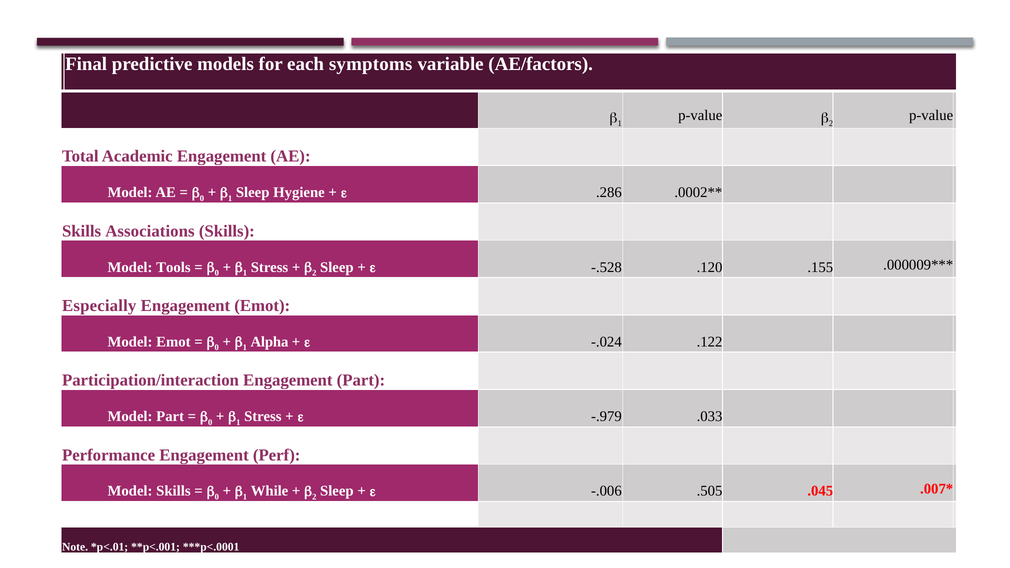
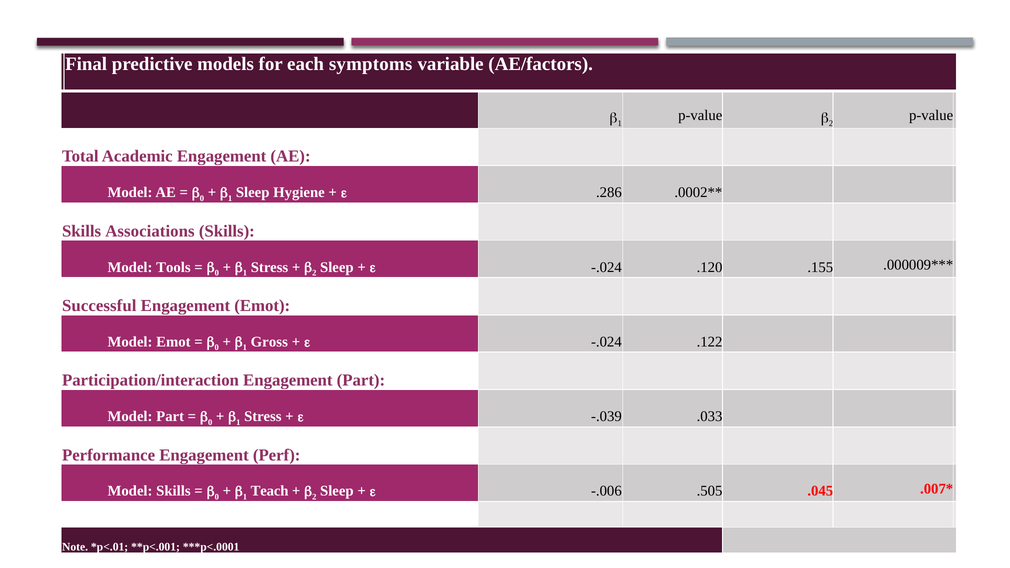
-.528: -.528 -> -.024 (606, 267)
Especially: Especially -> Successful (99, 306)
Alpha: Alpha -> Gross (269, 342)
-.979: -.979 -> -.039 (606, 417)
While: While -> Teach (270, 491)
